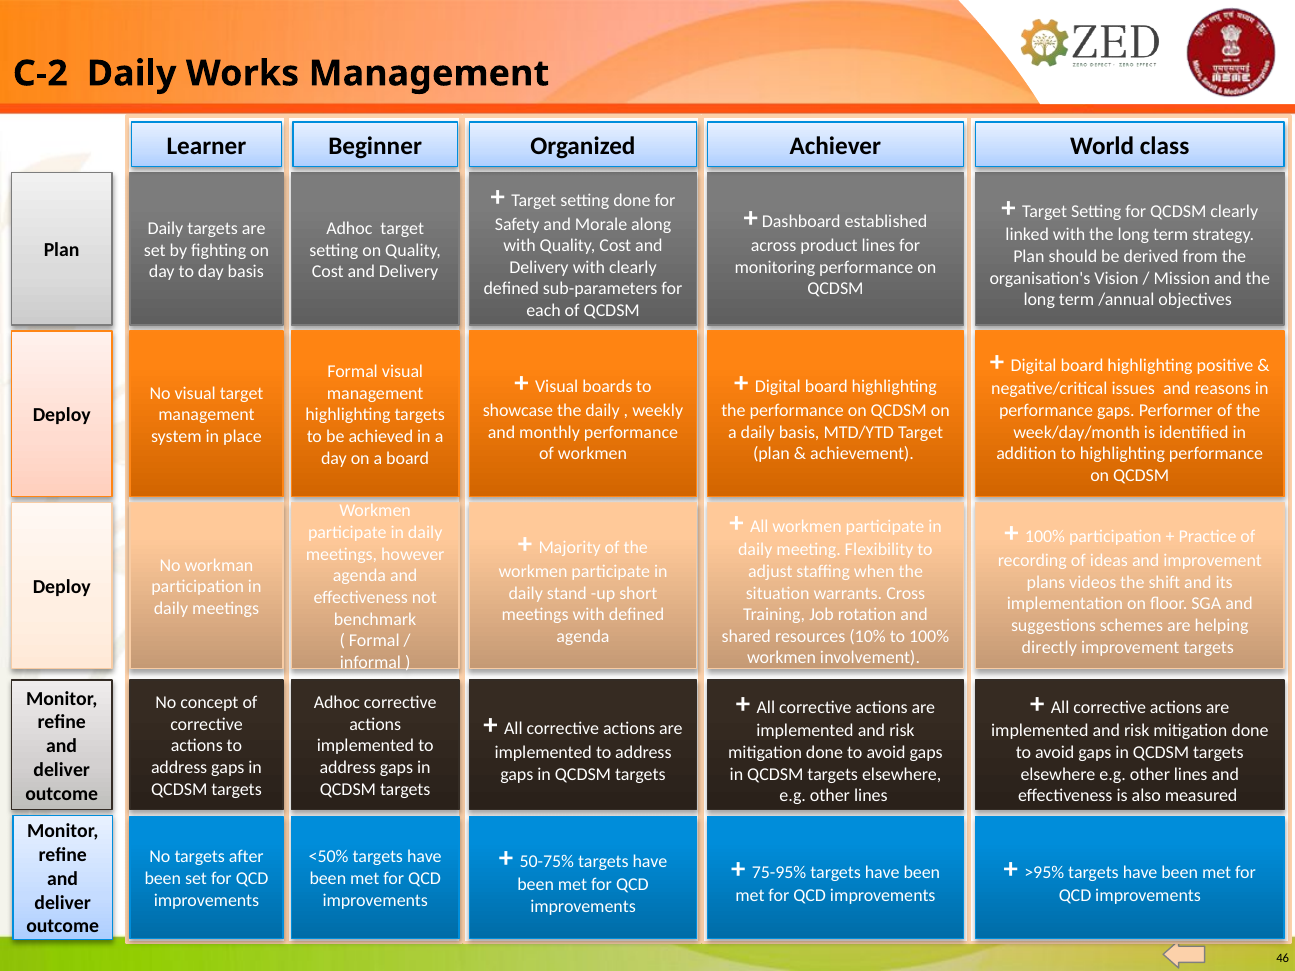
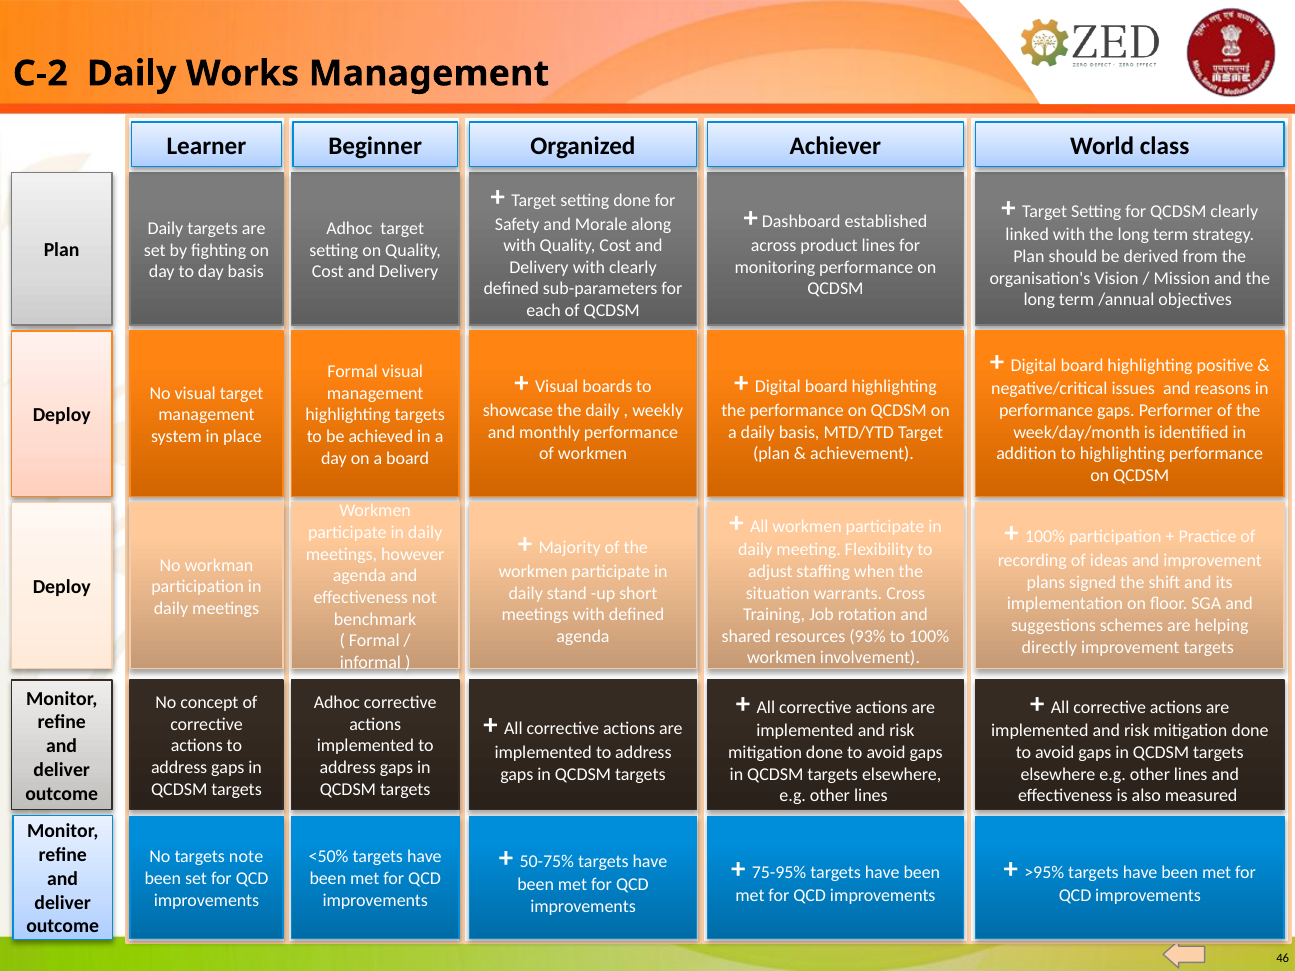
videos: videos -> signed (1093, 583)
10%: 10% -> 93% (867, 637)
after: after -> note (246, 857)
